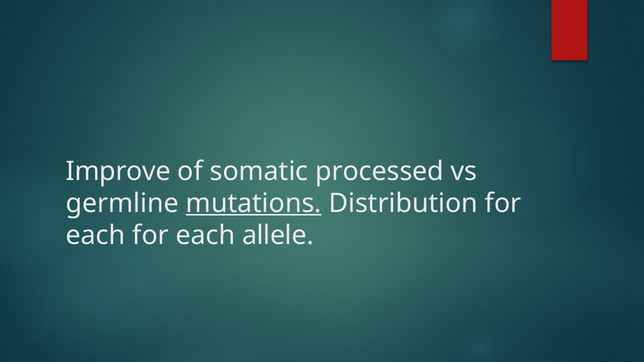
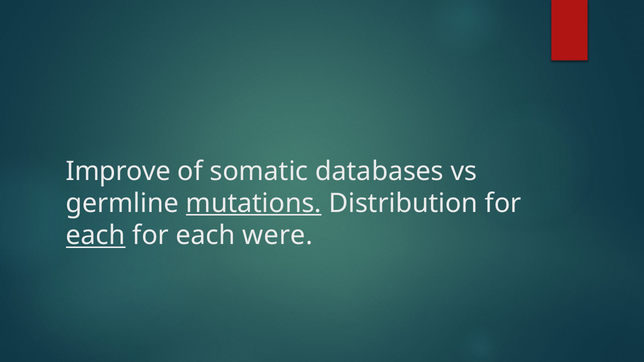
processed: processed -> databases (380, 171)
each underline: none -> present (96, 236)
allele: allele -> were (278, 236)
